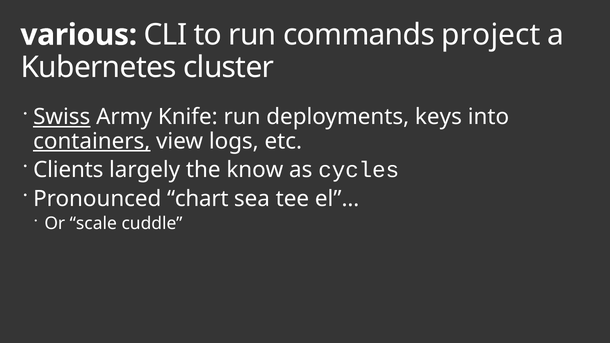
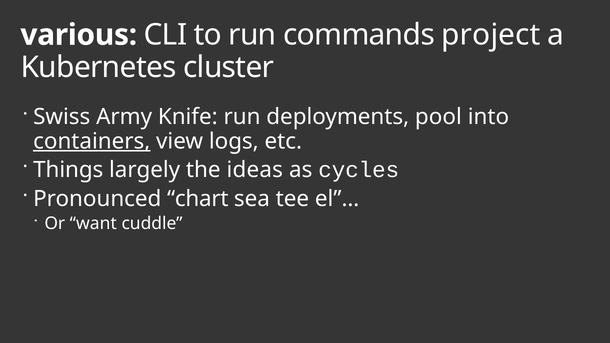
Swiss underline: present -> none (62, 117)
keys: keys -> pool (438, 117)
Clients: Clients -> Things (68, 170)
know: know -> ideas (255, 170)
scale: scale -> want (93, 224)
